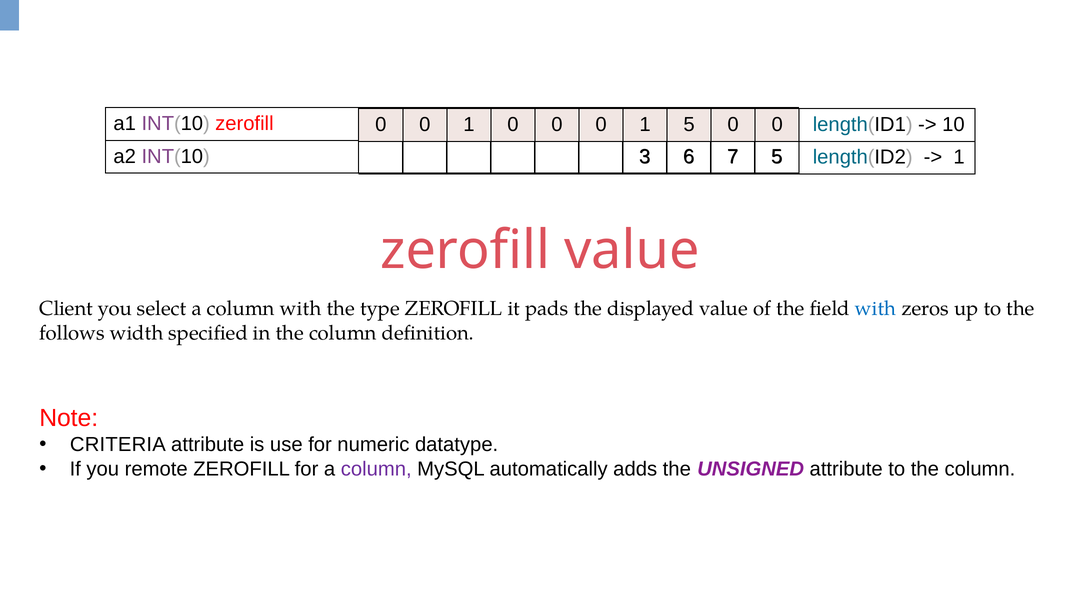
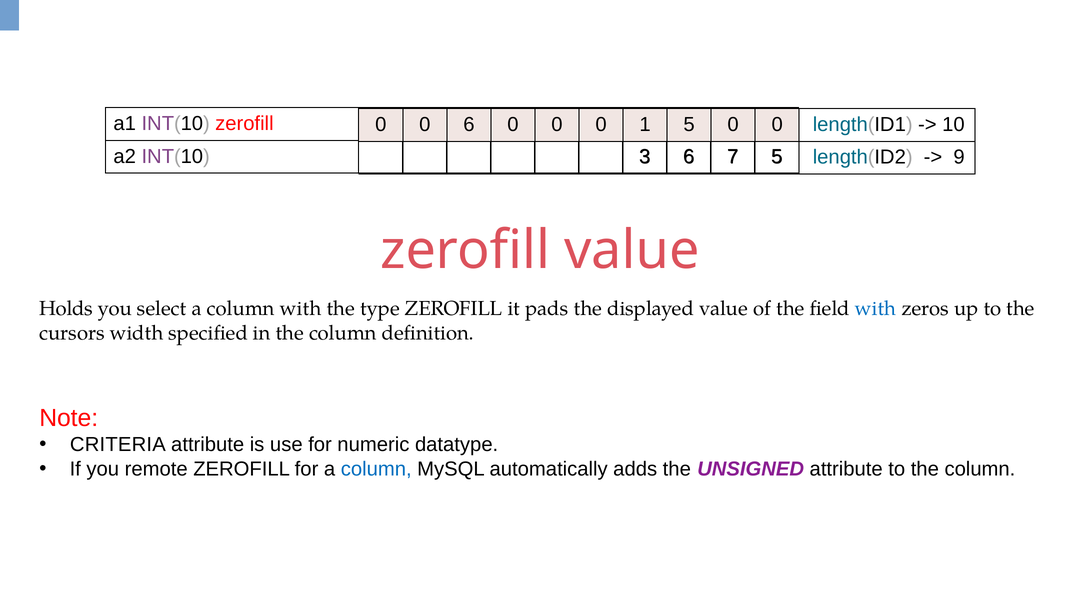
1: 1 -> 6 (469, 124)
1: 1 -> 9 (959, 157)
Client: Client -> Holds (66, 309)
follows: follows -> cursors (72, 333)
column colour: purple -> blue (376, 469)
